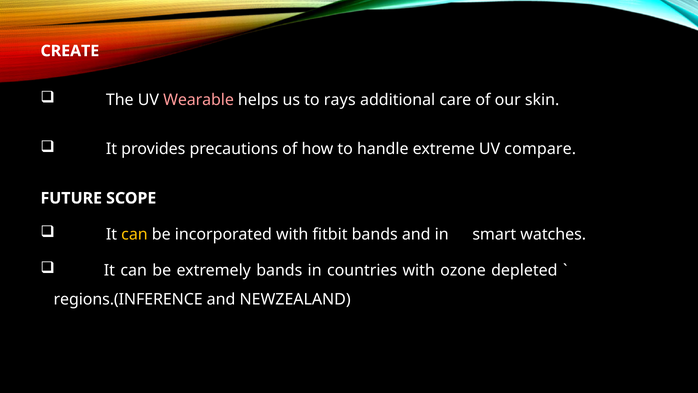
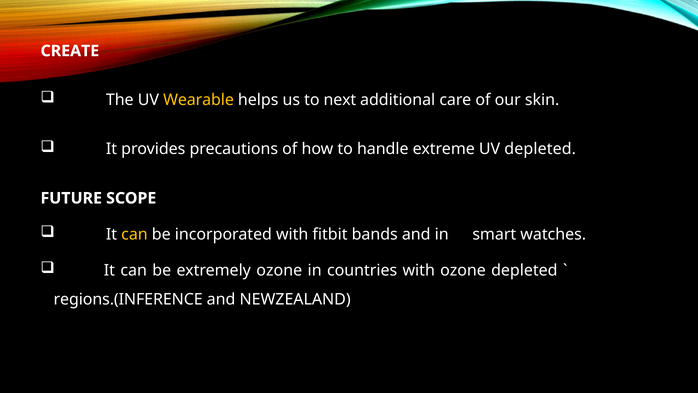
Wearable colour: pink -> yellow (199, 100)
rays: rays -> next (340, 100)
UV compare: compare -> depleted (540, 149)
extremely bands: bands -> ozone (279, 270)
